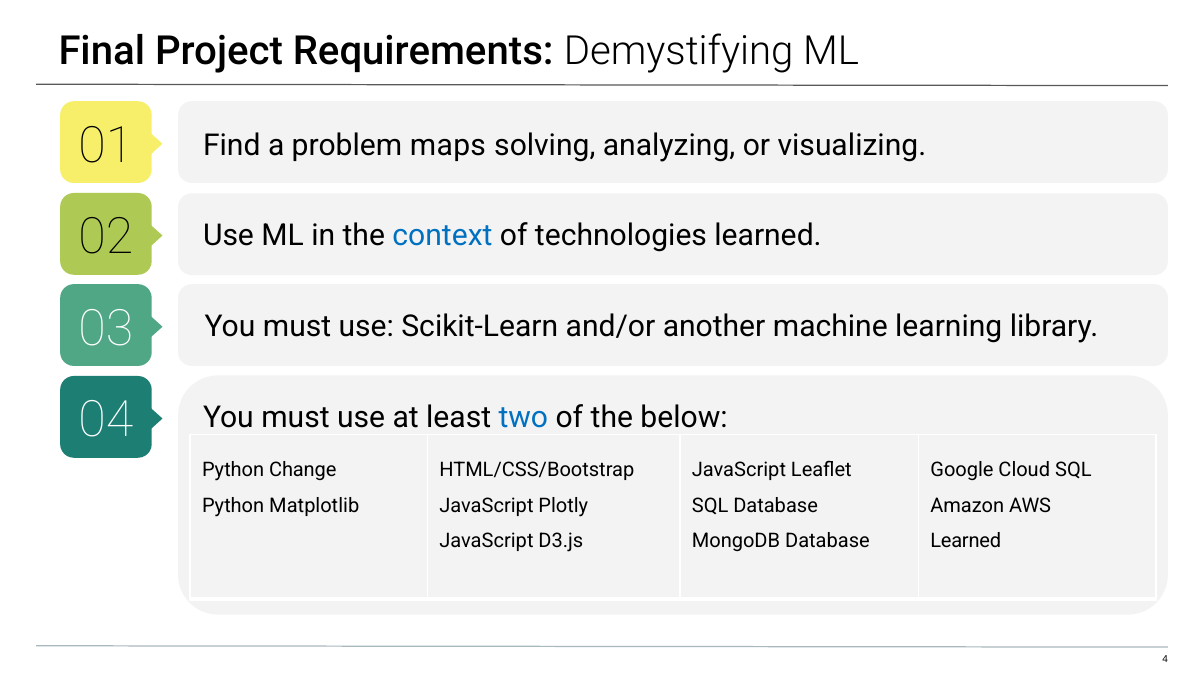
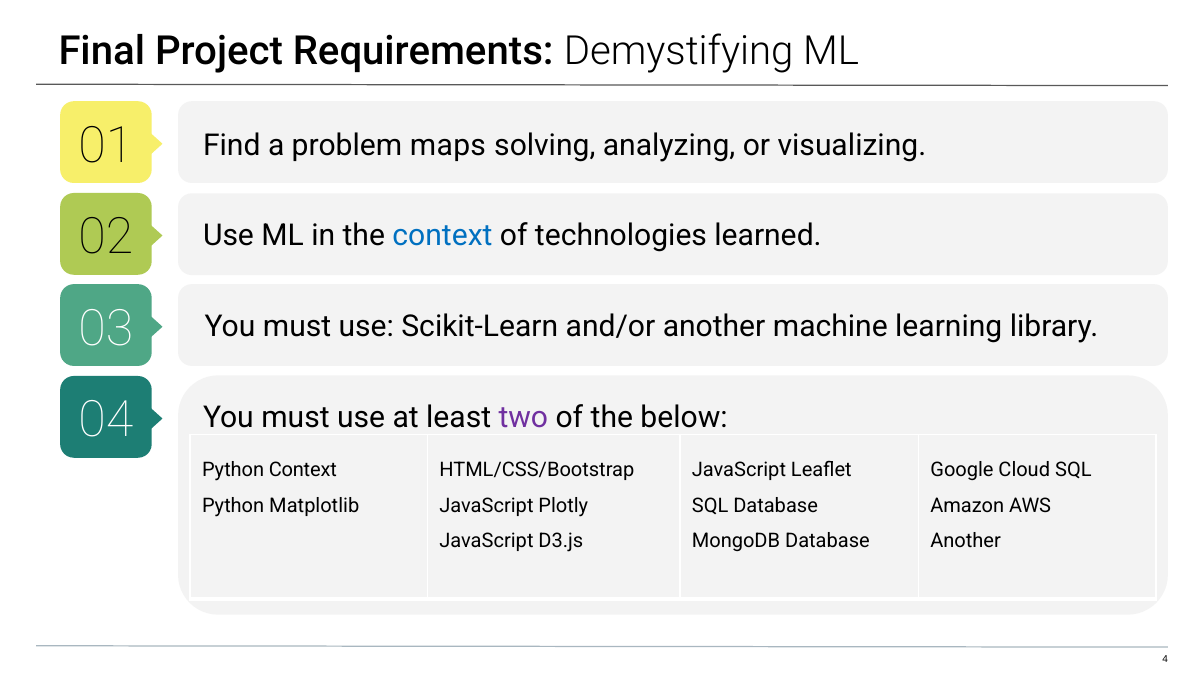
two colour: blue -> purple (523, 418)
Python Change: Change -> Context (303, 470)
Learned: Learned -> Another (966, 541)
